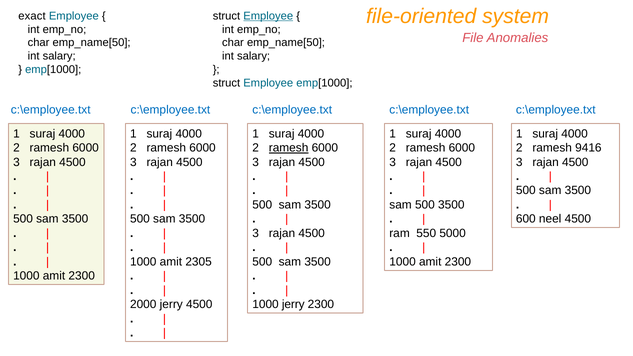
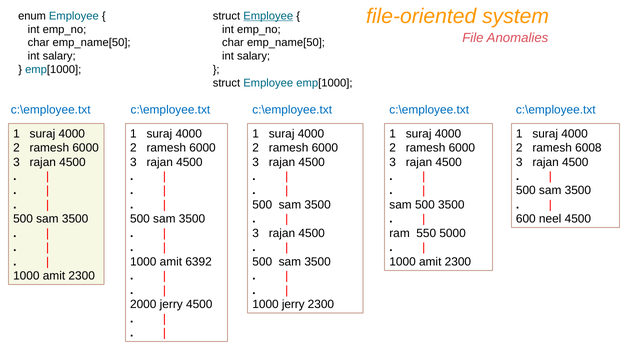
exact: exact -> enum (32, 16)
ramesh underline: present -> none (289, 148)
9416: 9416 -> 6008 (588, 148)
2305: 2305 -> 6392 (199, 262)
